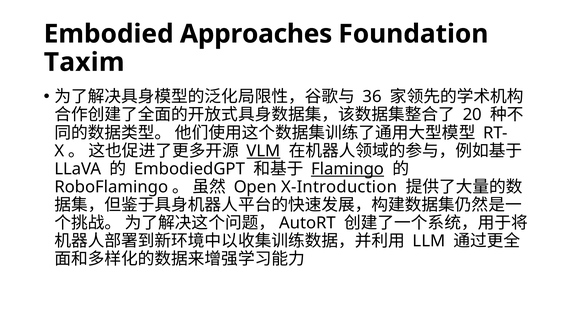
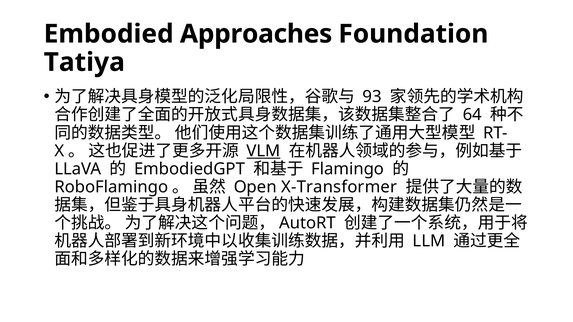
Taxim: Taxim -> Tatiya (84, 62)
36: 36 -> 93 (372, 97)
20: 20 -> 64 (472, 115)
Flamingo underline: present -> none (348, 169)
X-Introduction: X-Introduction -> X-Transformer (339, 187)
